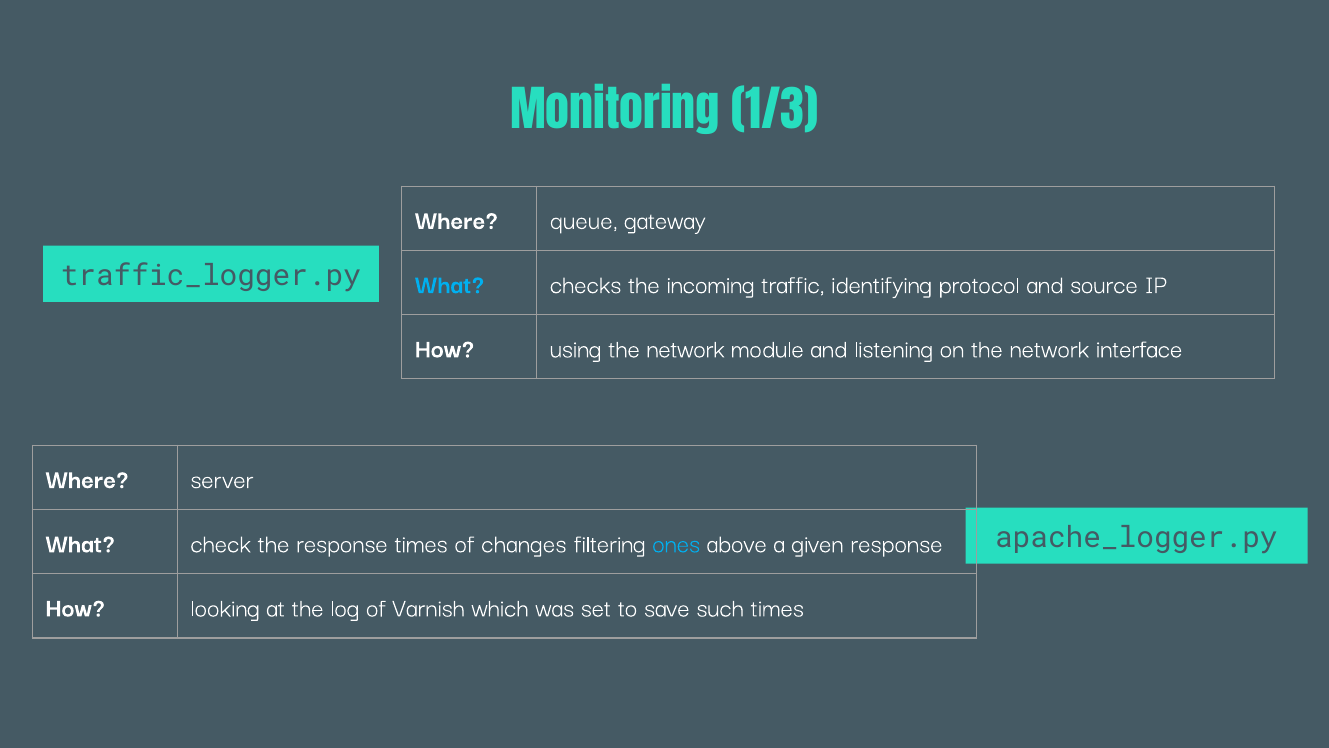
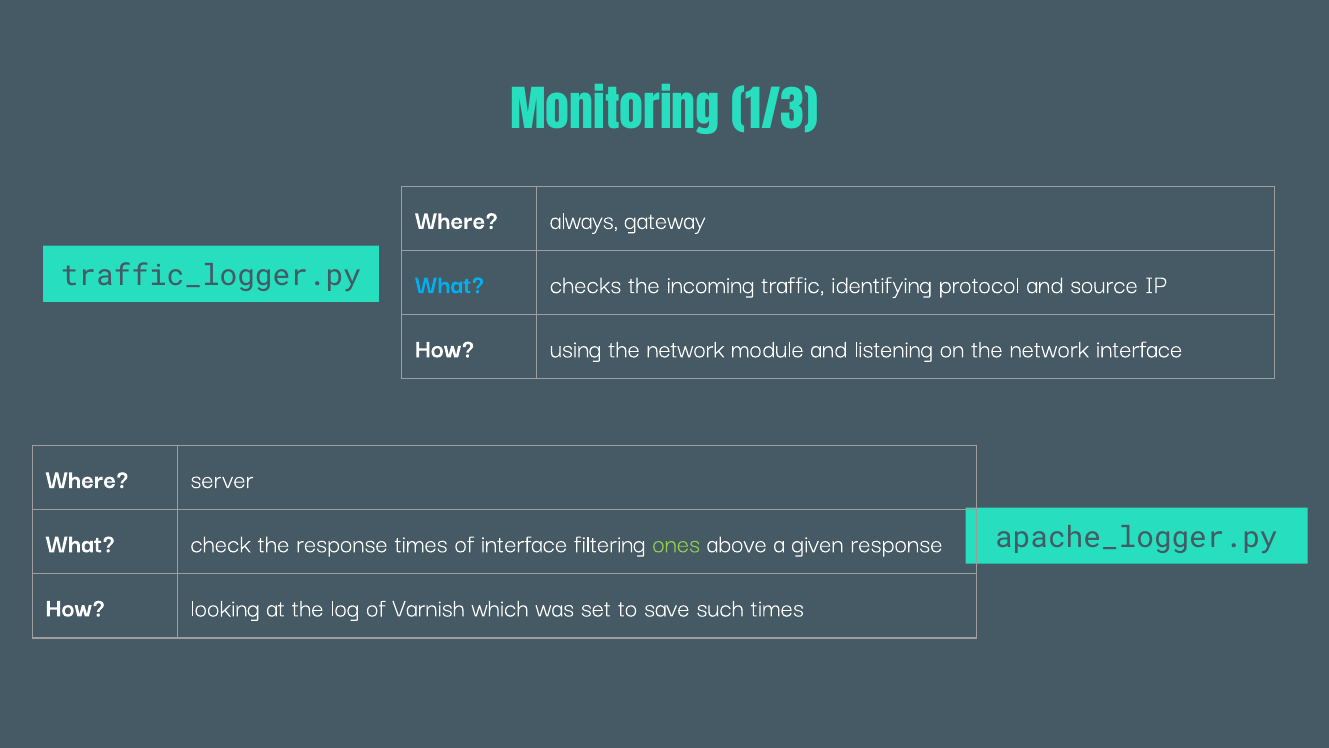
queue: queue -> always (584, 220)
of changes: changes -> interface (524, 543)
ones colour: light blue -> light green (676, 543)
